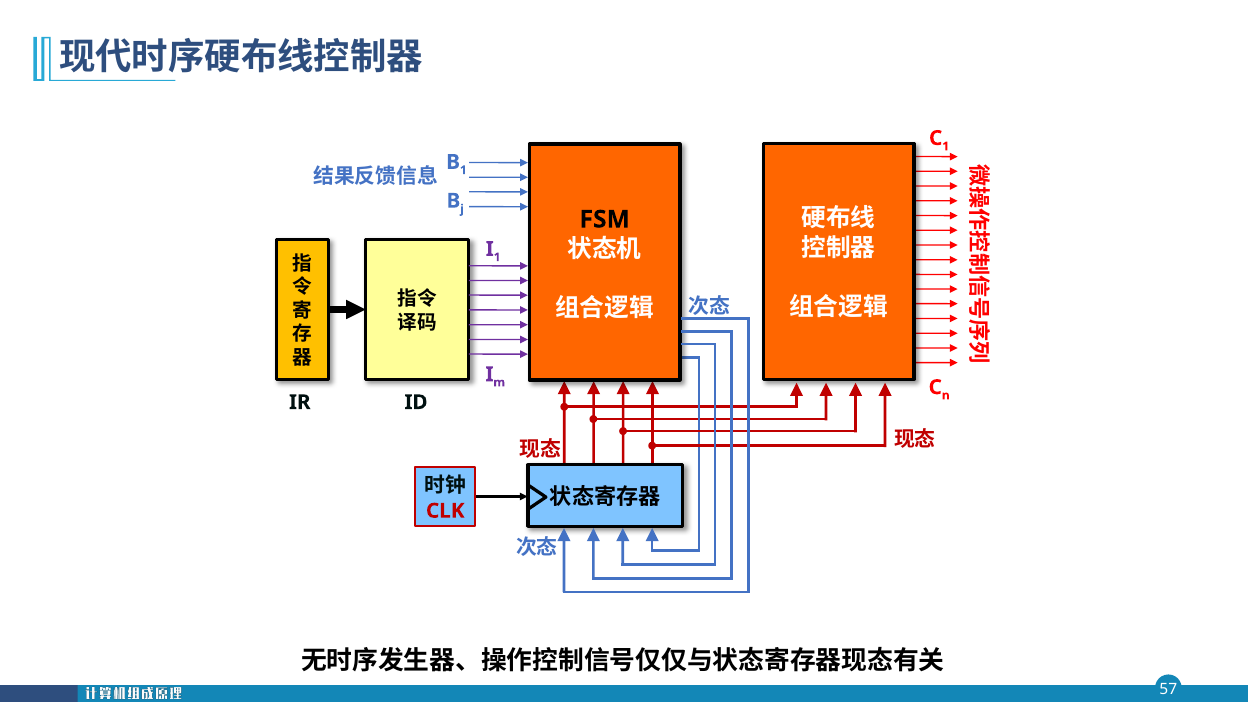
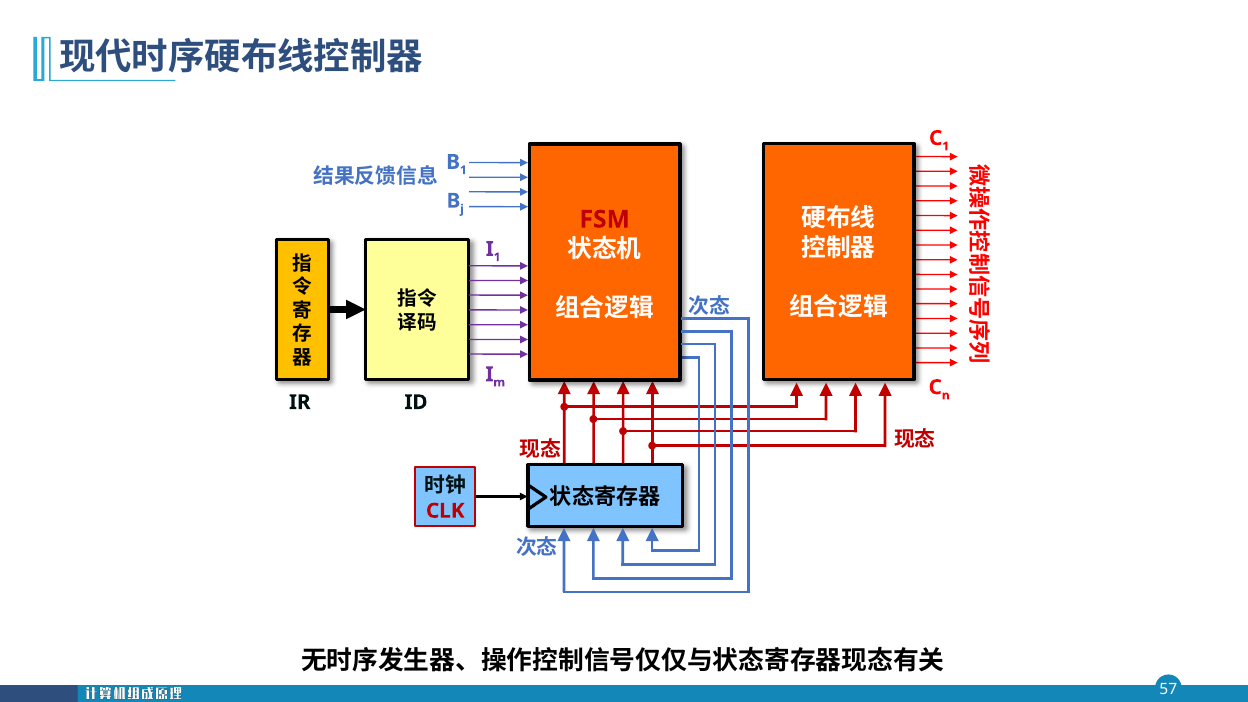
FSM colour: black -> red (605, 219)
